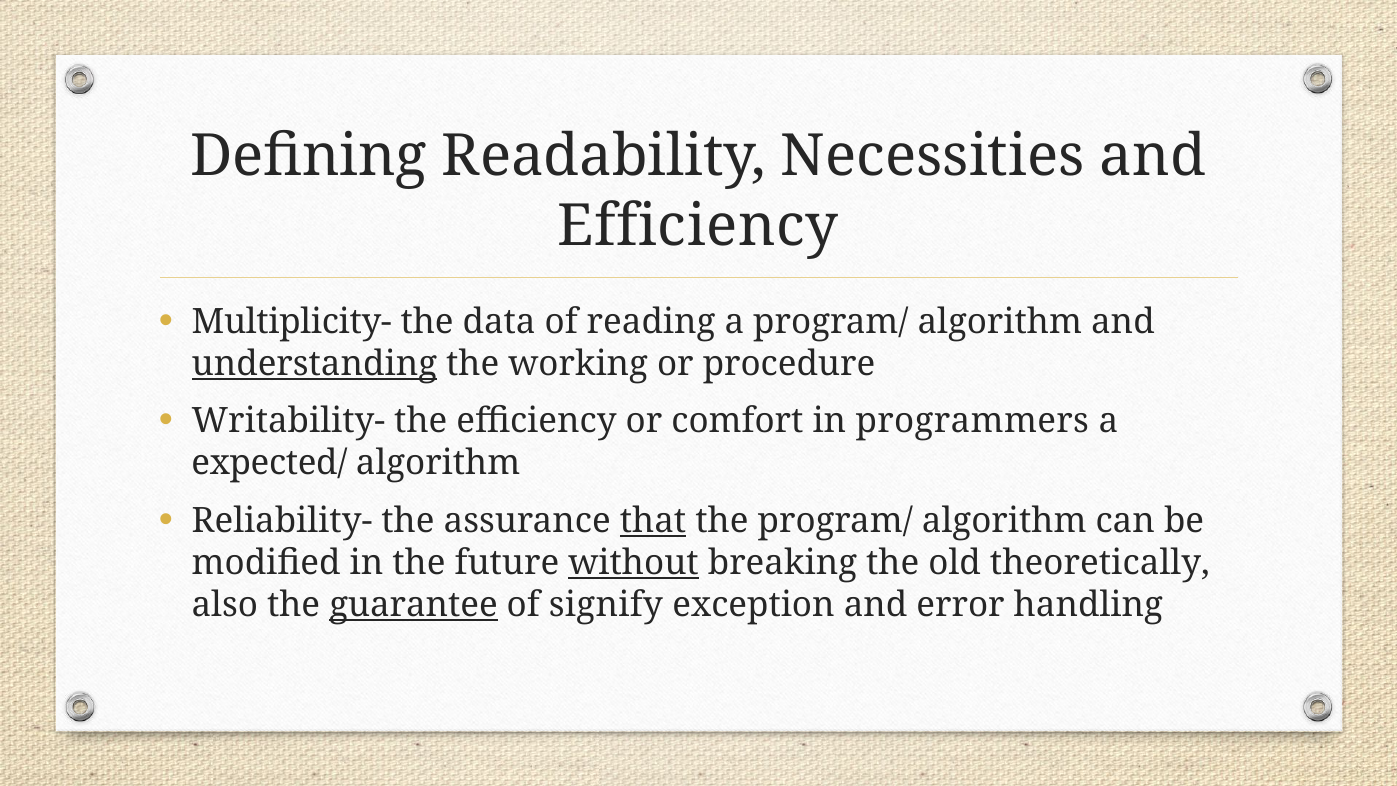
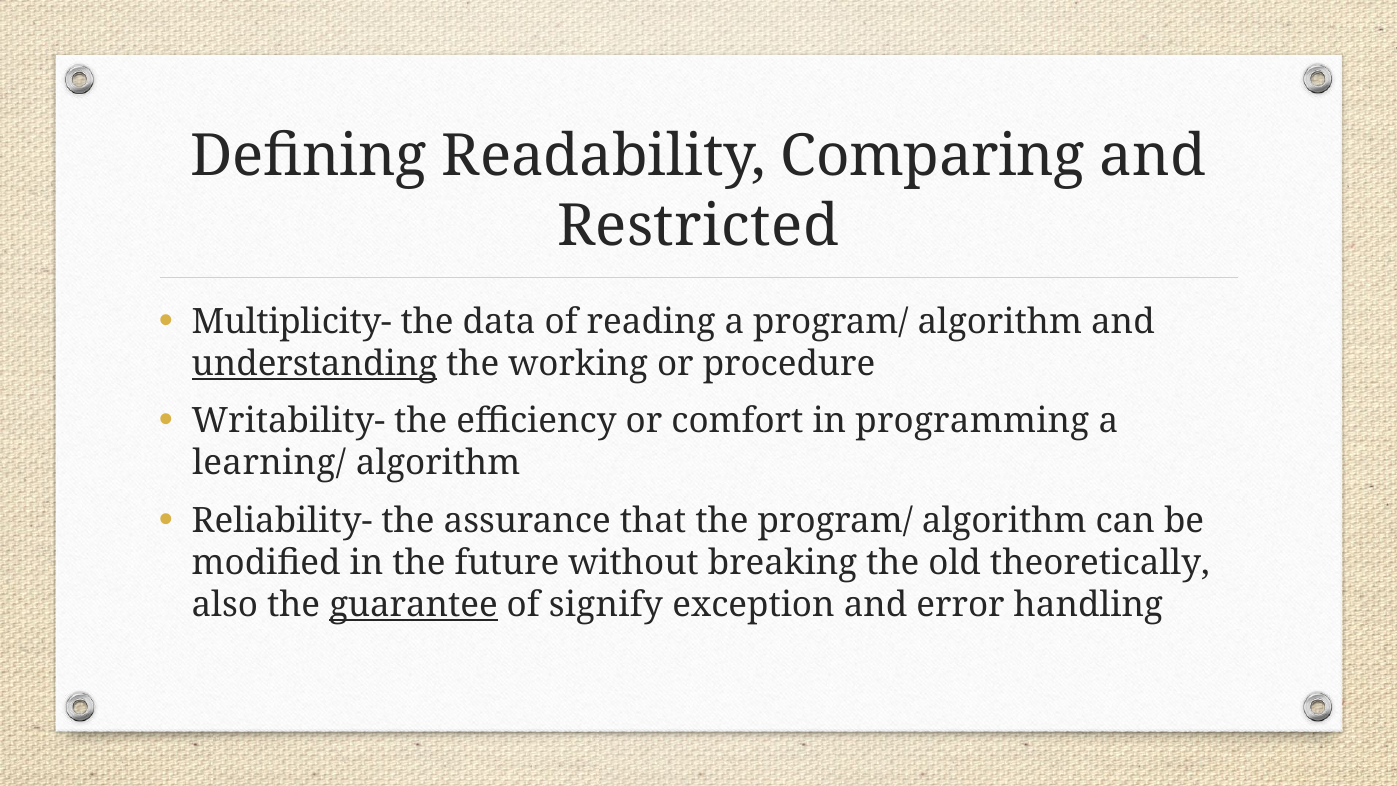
Necessities: Necessities -> Comparing (933, 157)
Efficiency: Efficiency -> Restricted (698, 227)
programmers: programmers -> programming (972, 421)
expected/: expected/ -> learning/ (269, 463)
that underline: present -> none (653, 521)
without underline: present -> none (634, 563)
